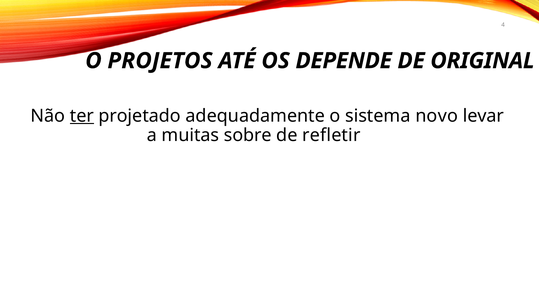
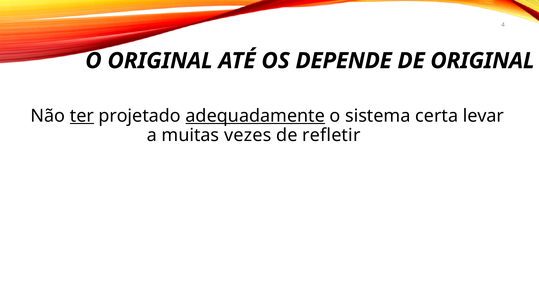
O PROJETOS: PROJETOS -> ORIGINAL (160, 61)
adequadamente underline: none -> present (255, 116)
novo: novo -> certa (437, 116)
sobre: sobre -> vezes (248, 135)
